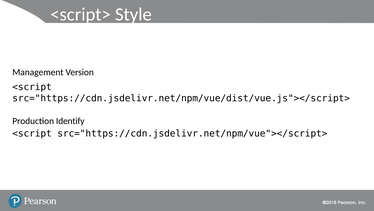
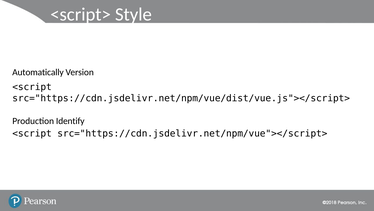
Management: Management -> Automatically (38, 72)
